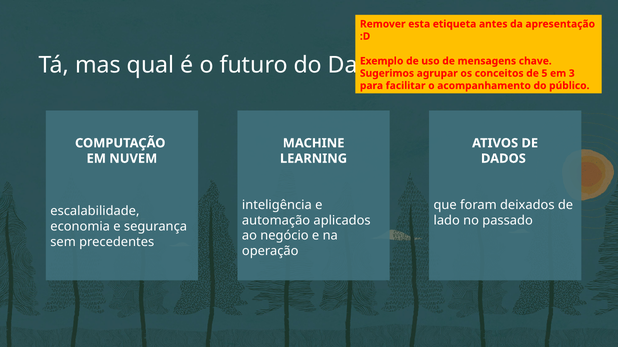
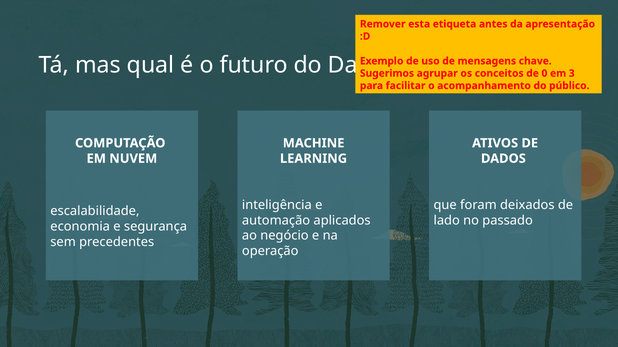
5: 5 -> 0 (544, 73)
